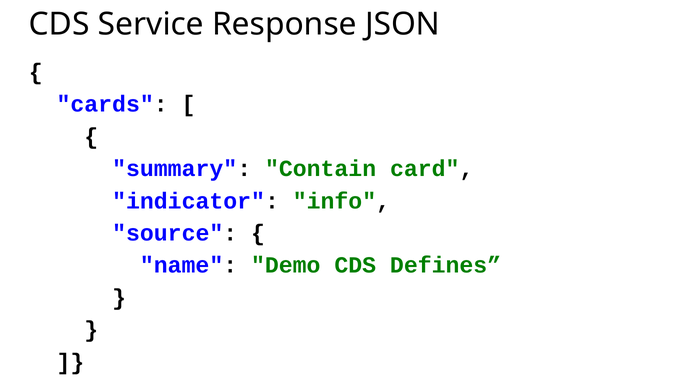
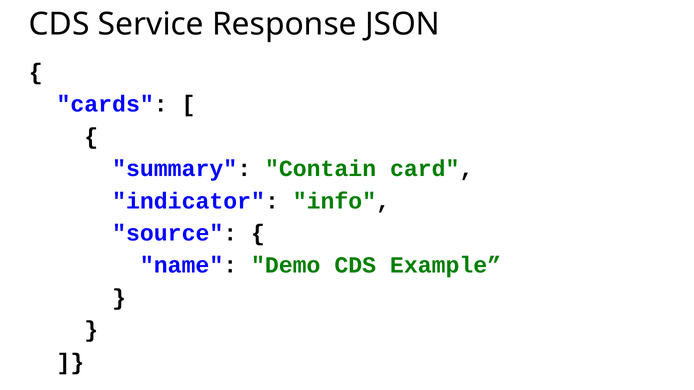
Defines: Defines -> Example (446, 266)
